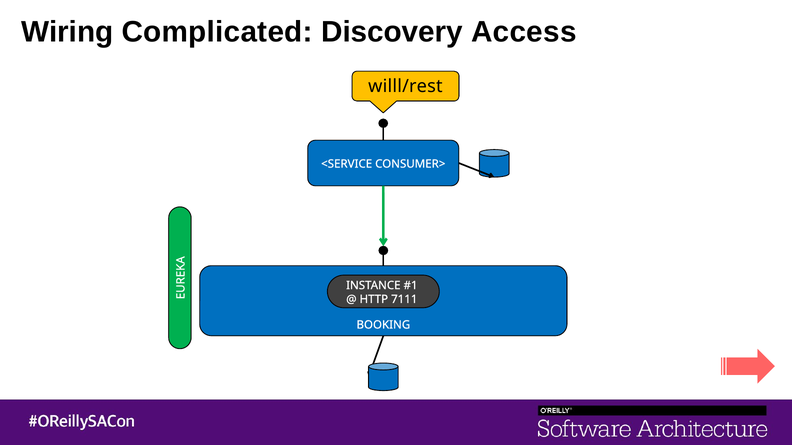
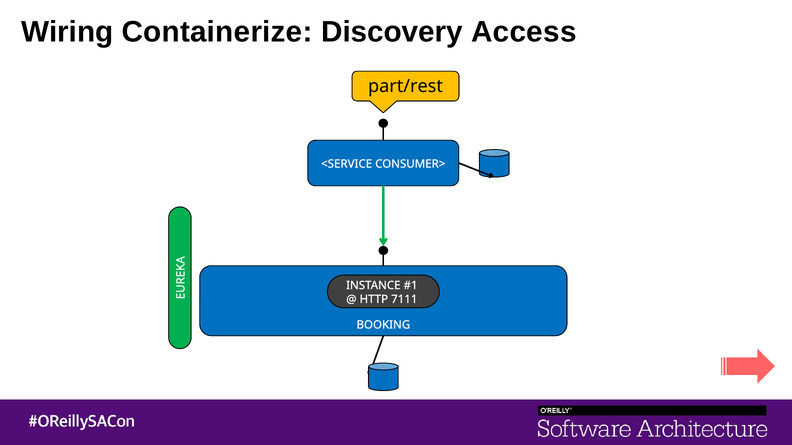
Complicated: Complicated -> Containerize (217, 32)
willl/rest: willl/rest -> part/rest (406, 86)
